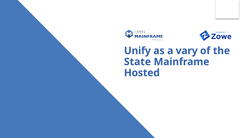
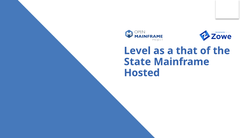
Unify: Unify -> Level (137, 50)
vary: vary -> that (187, 50)
